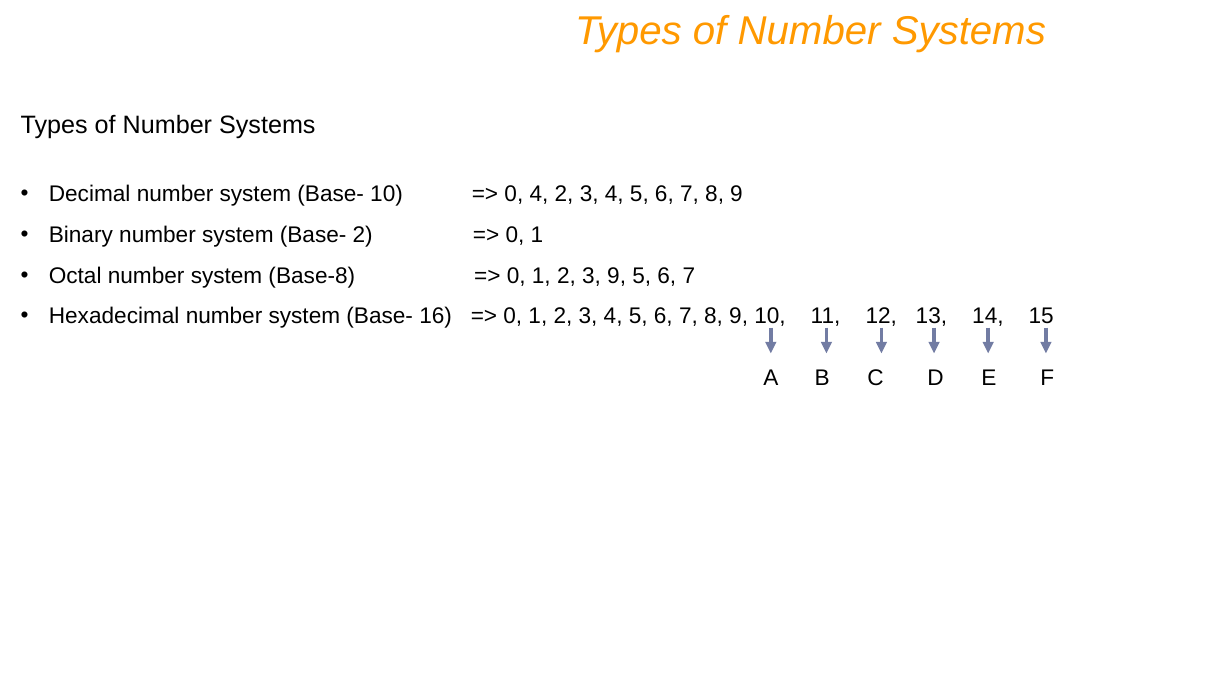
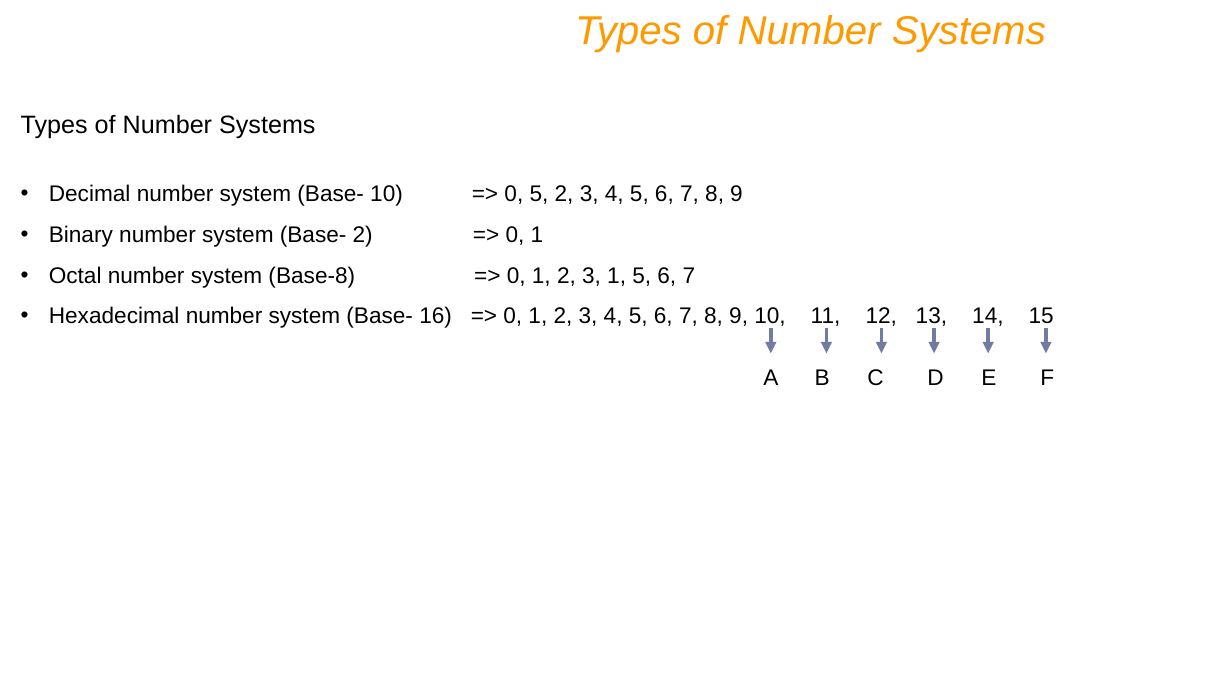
0 4: 4 -> 5 (539, 195)
3 9: 9 -> 1 (617, 276)
